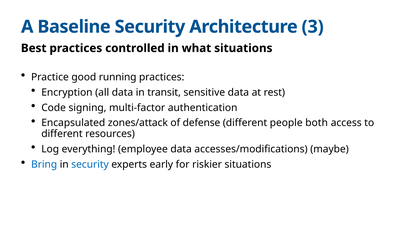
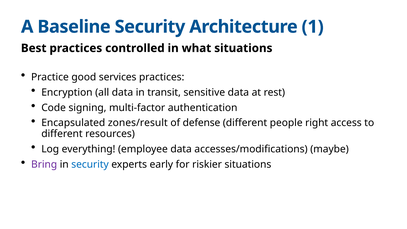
3: 3 -> 1 (313, 27)
running: running -> services (118, 77)
zones/attack: zones/attack -> zones/result (138, 123)
both: both -> right (317, 123)
Bring colour: blue -> purple (44, 164)
